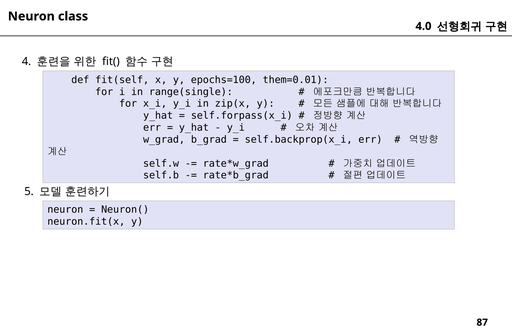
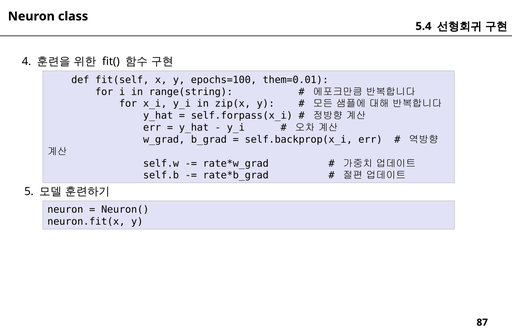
4.0: 4.0 -> 5.4 (423, 26)
range(single: range(single -> range(string (191, 92)
